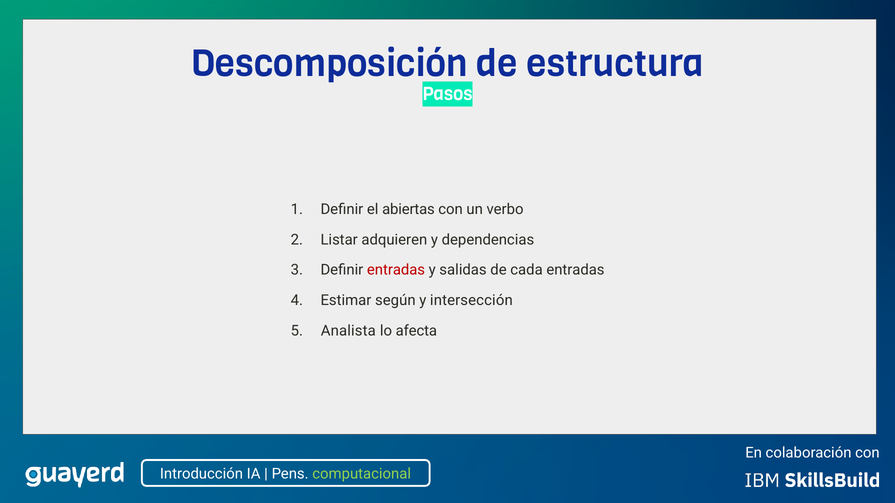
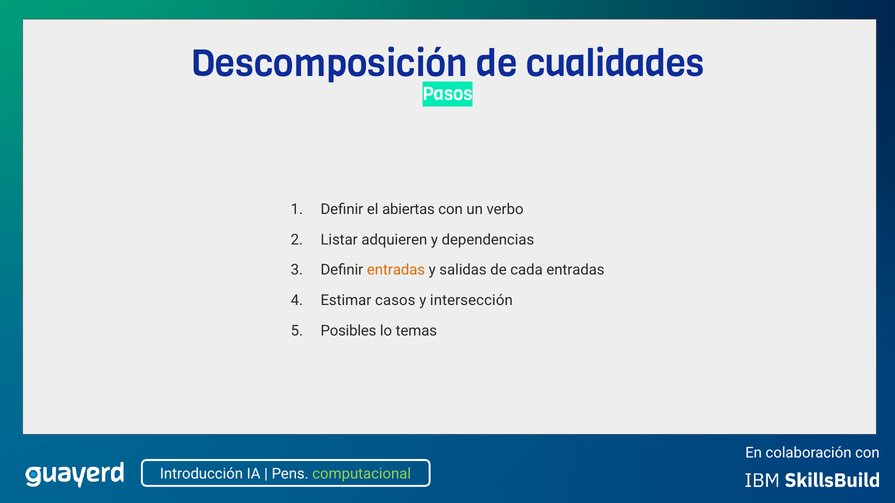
estructura: estructura -> cualidades (615, 64)
entradas colour: red -> orange (396, 270)
según: según -> casos (395, 301)
Analista: Analista -> Posibles (348, 331)
afecta: afecta -> temas (416, 331)
